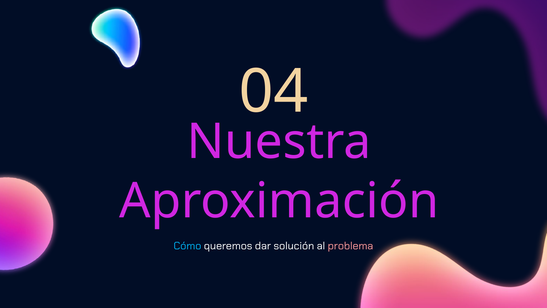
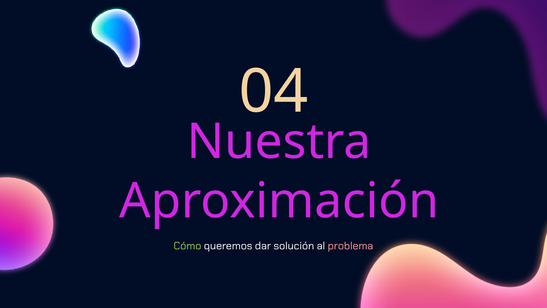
Cómo colour: light blue -> light green (187, 246)
